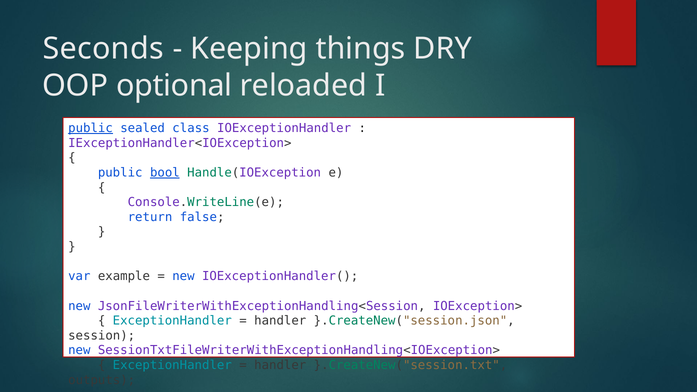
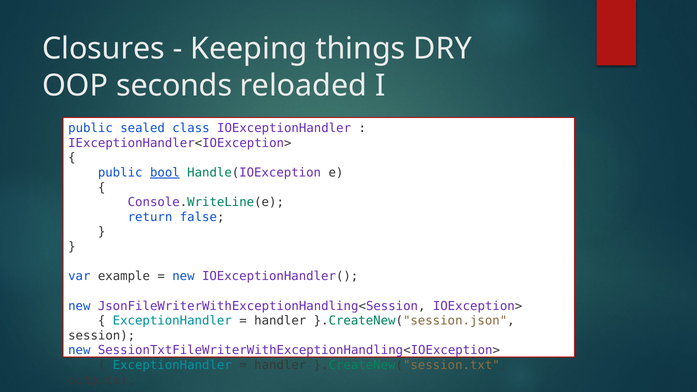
Seconds: Seconds -> Closures (103, 49)
optional: optional -> seconds (174, 86)
public underline: present -> none (91, 128)
